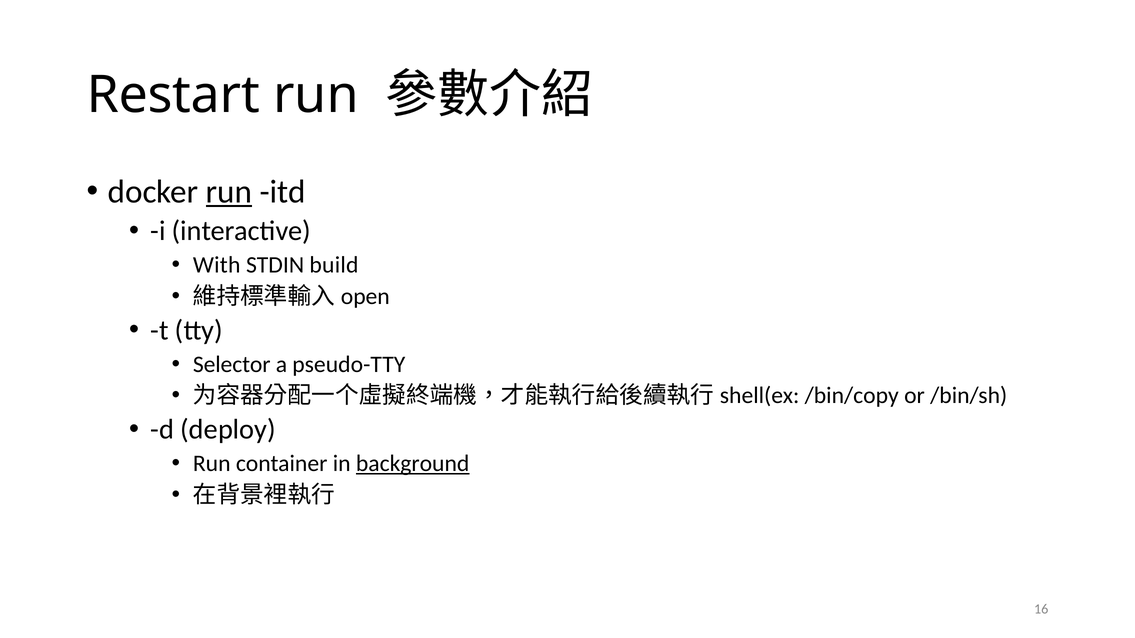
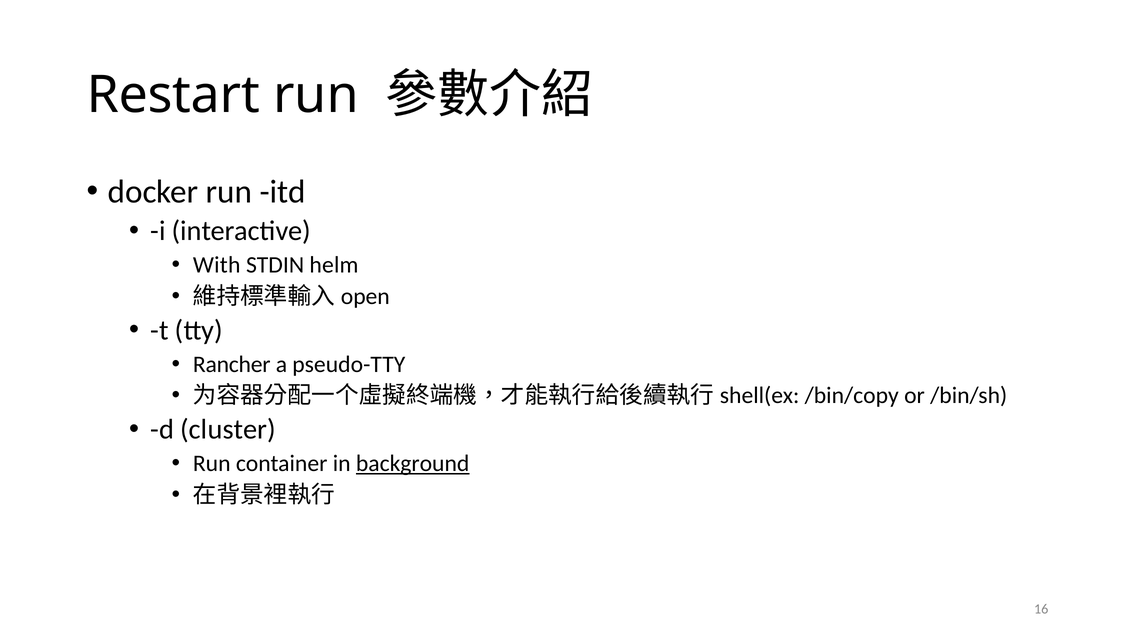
run underline: present -> none (229, 192)
build: build -> helm (334, 265)
Selector: Selector -> Rancher (232, 364)
deploy: deploy -> cluster (228, 430)
